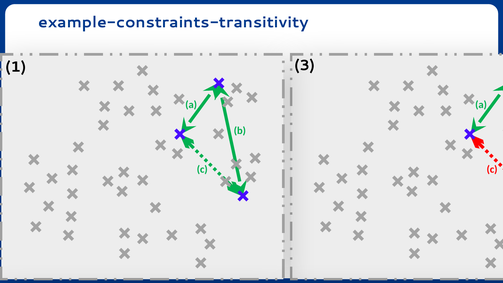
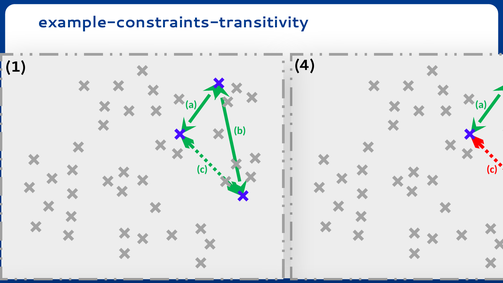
3: 3 -> 4 (305, 65)
